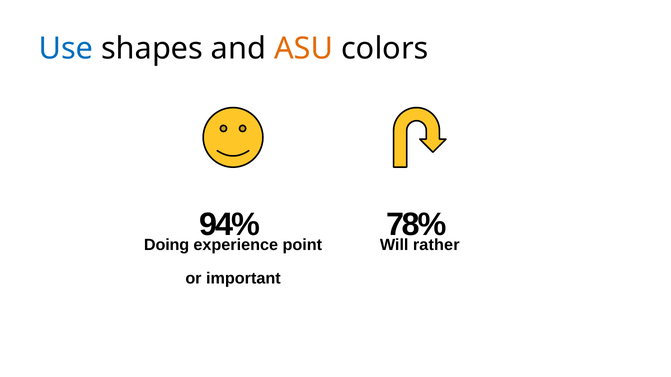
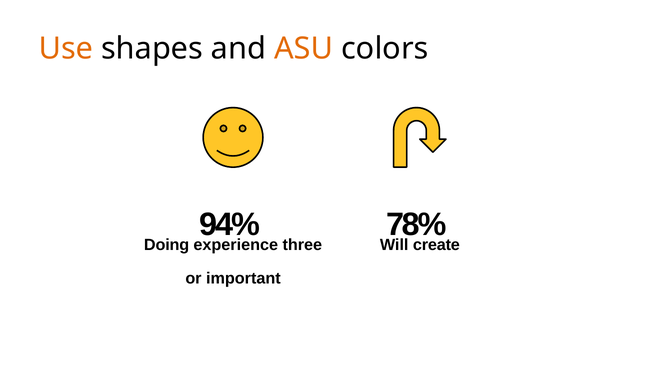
Use colour: blue -> orange (66, 49)
point: point -> three (302, 245)
rather: rather -> create (436, 245)
